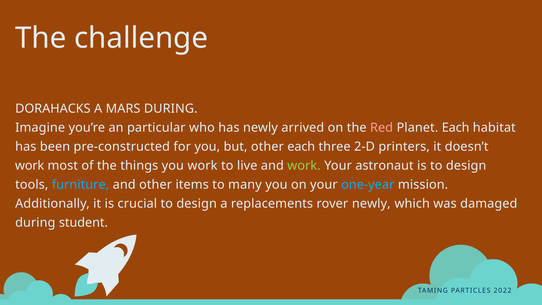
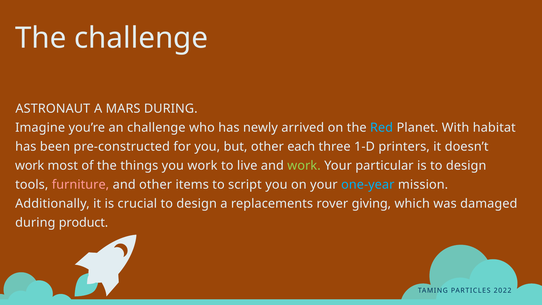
DORAHACKS: DORAHACKS -> ASTRONAUT (53, 109)
an particular: particular -> challenge (156, 128)
Red colour: pink -> light blue (382, 128)
Planet Each: Each -> With (456, 128)
2-D: 2-D -> 1-D (364, 147)
astronaut: astronaut -> particular (384, 166)
furniture colour: light blue -> pink (80, 185)
many: many -> script (245, 185)
rover newly: newly -> giving (371, 203)
student: student -> product (83, 222)
